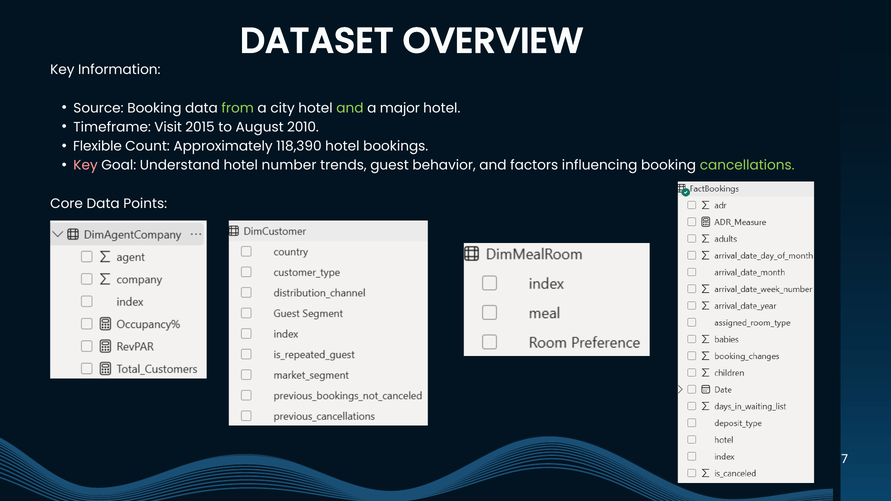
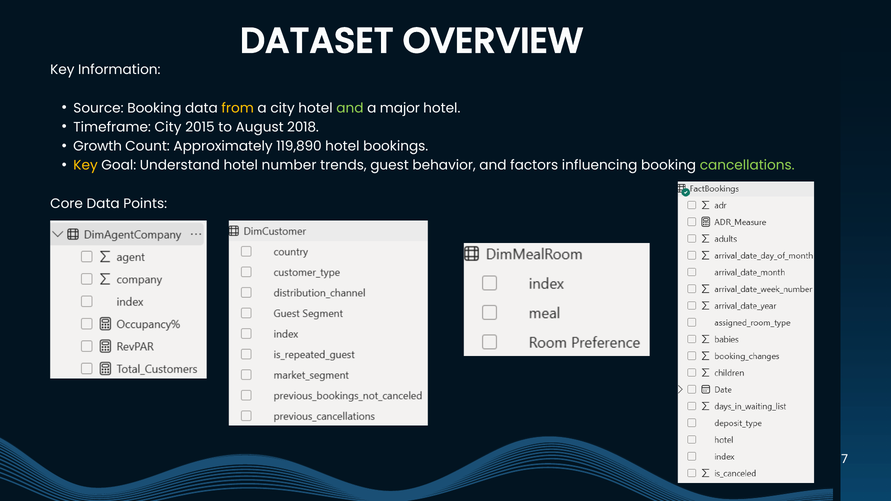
from colour: light green -> yellow (238, 108)
Timeframe Visit: Visit -> City (168, 127)
2010: 2010 -> 2018 (303, 127)
Flexible: Flexible -> Growth (98, 146)
118,390: 118,390 -> 119,890 (299, 146)
Key colour: pink -> yellow (86, 165)
